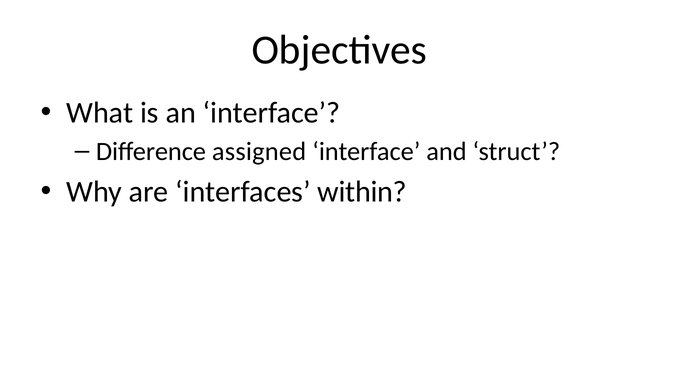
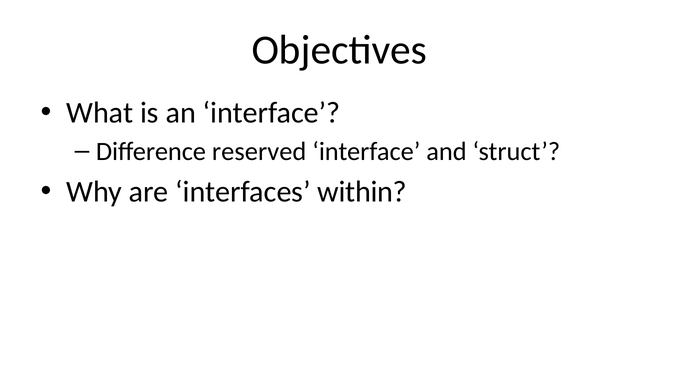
assigned: assigned -> reserved (259, 152)
